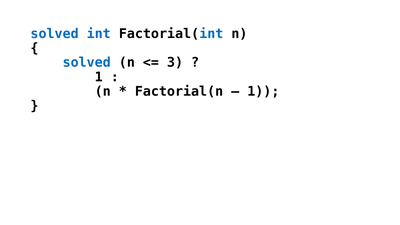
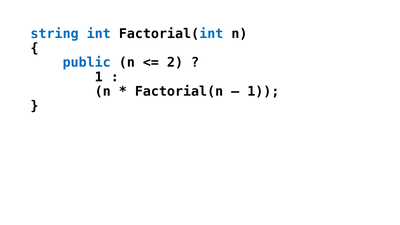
solved: solved -> string (55, 34)
solved: solved -> public (87, 63)
3: 3 -> 2 (175, 63)
